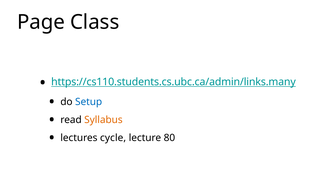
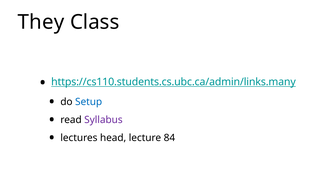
Page: Page -> They (41, 22)
Syllabus colour: orange -> purple (103, 120)
cycle: cycle -> head (113, 138)
80: 80 -> 84 (169, 138)
